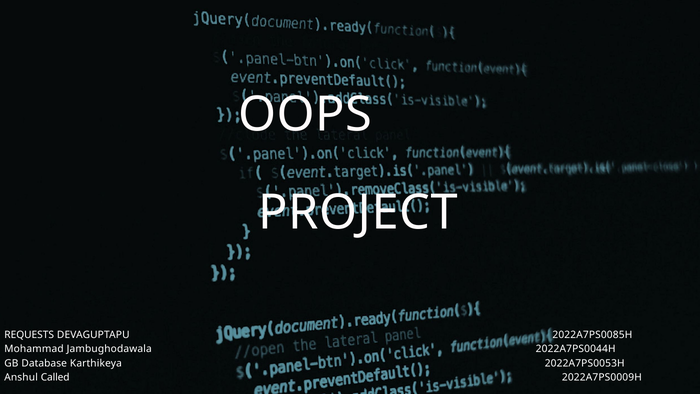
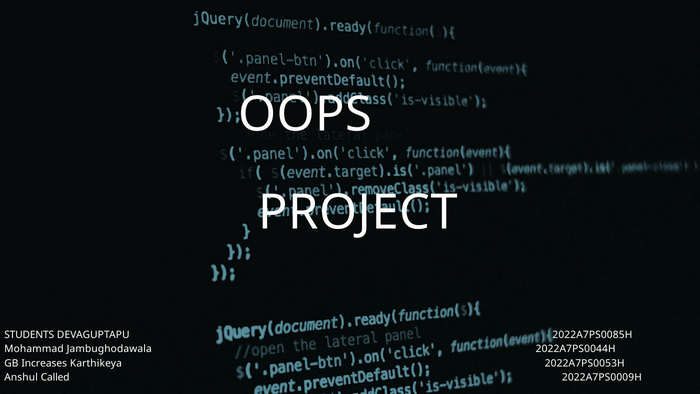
REQUESTS: REQUESTS -> STUDENTS (29, 335)
Database: Database -> Increases (44, 363)
